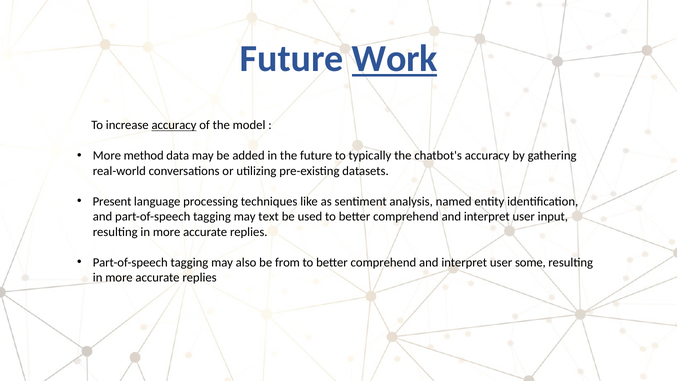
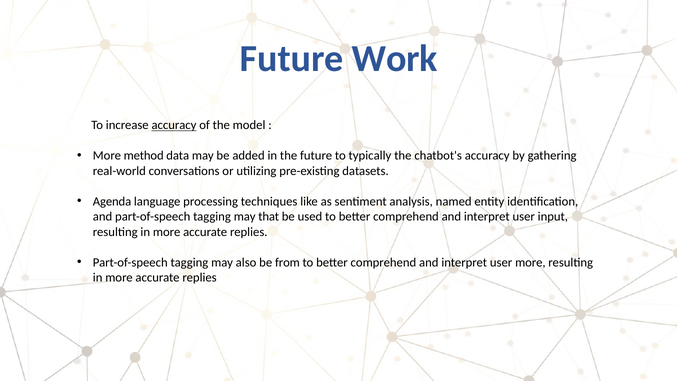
Work underline: present -> none (395, 59)
Present: Present -> Agenda (112, 201)
text: text -> that (269, 217)
user some: some -> more (530, 262)
